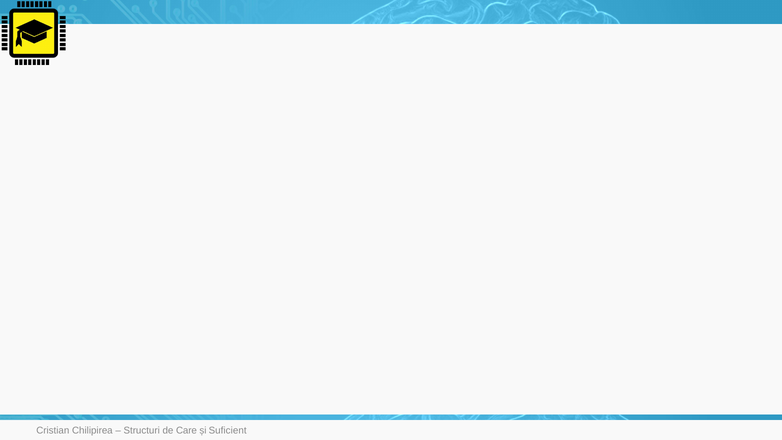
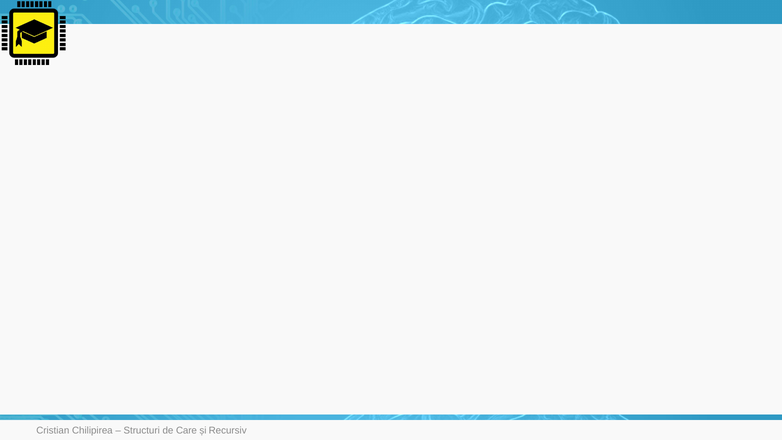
Suficient: Suficient -> Recursiv (228, 430)
